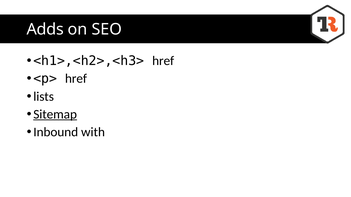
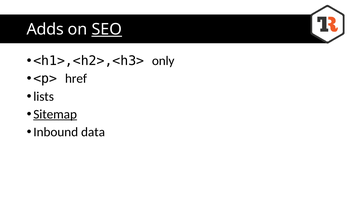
SEO underline: none -> present (107, 29)
<h1>,<h2>,<h3> href: href -> only (163, 61)
with: with -> data (93, 132)
